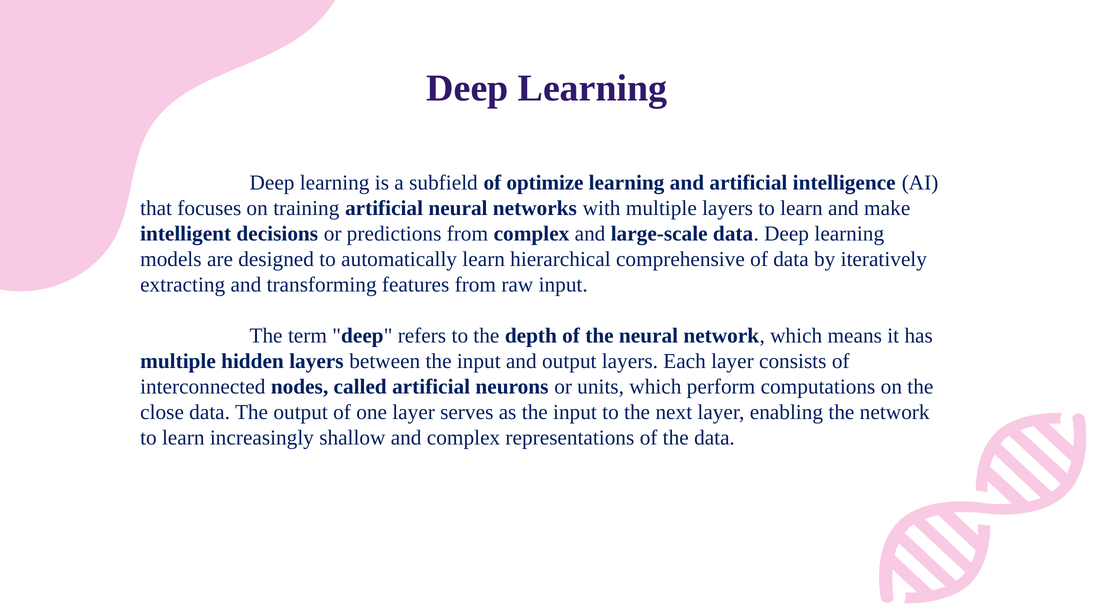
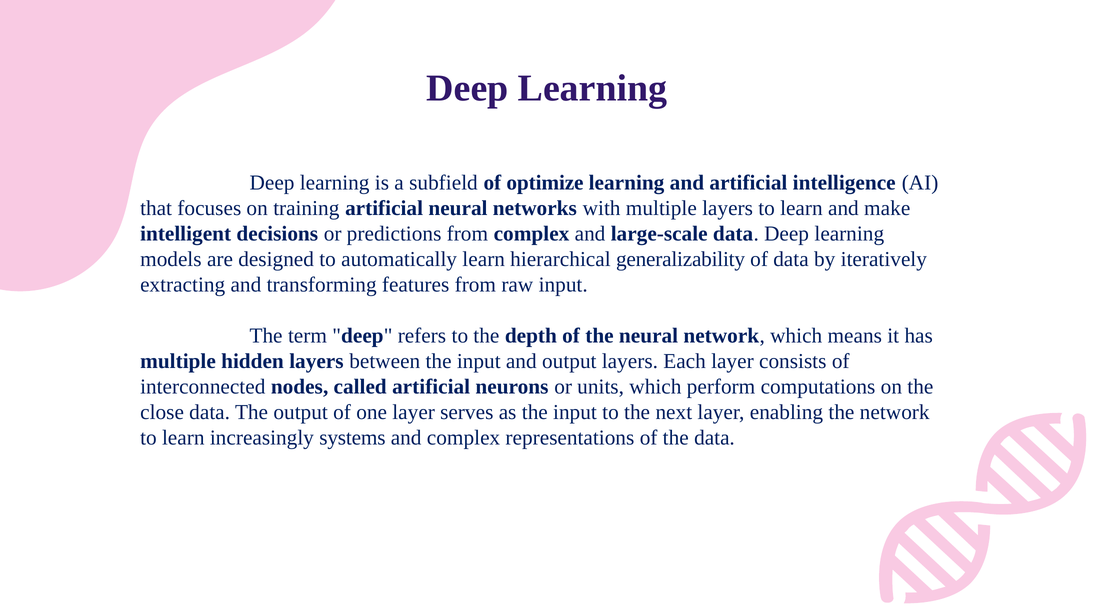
comprehensive: comprehensive -> generalizability (681, 259)
shallow: shallow -> systems (352, 438)
